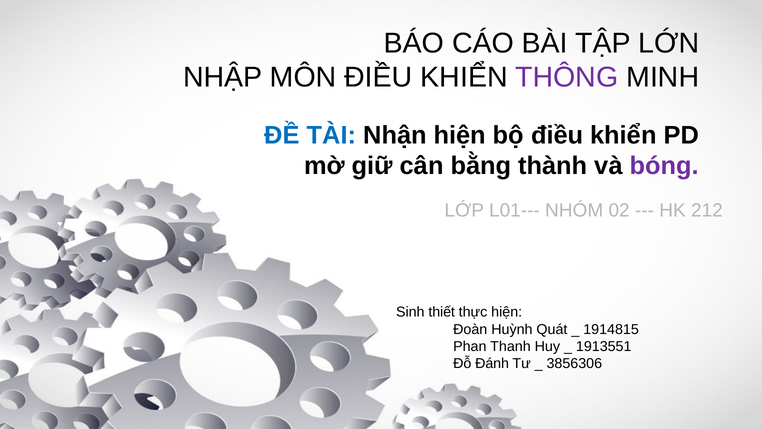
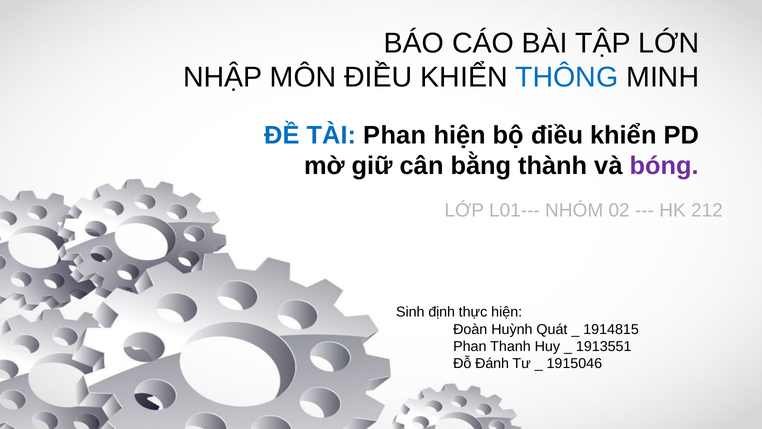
THÔNG colour: purple -> blue (567, 77)
TÀI Nhận: Nhận -> Phan (395, 135)
thiết: thiết -> định (442, 312)
3856306: 3856306 -> 1915046 (574, 363)
